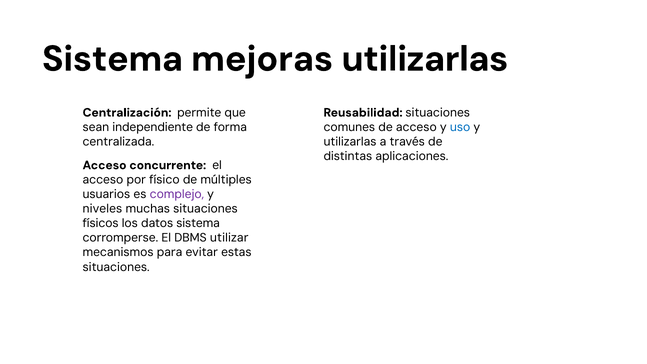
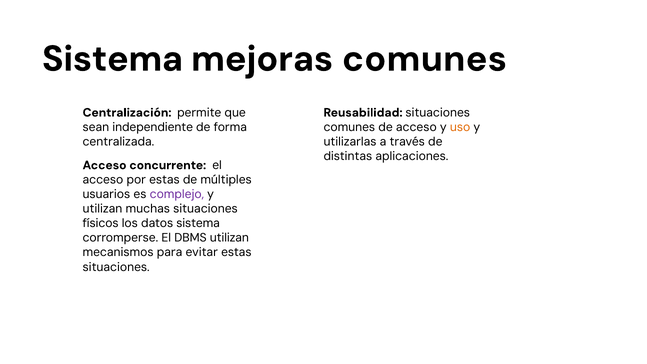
mejoras utilizarlas: utilizarlas -> comunes (425, 59)
uso colour: blue -> orange (460, 127)
por físico: físico -> estas (164, 180)
niveles: niveles -> utilizan (102, 209)
DBMS utilizar: utilizar -> utilizan (229, 238)
